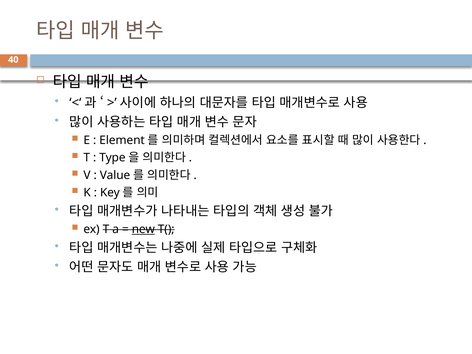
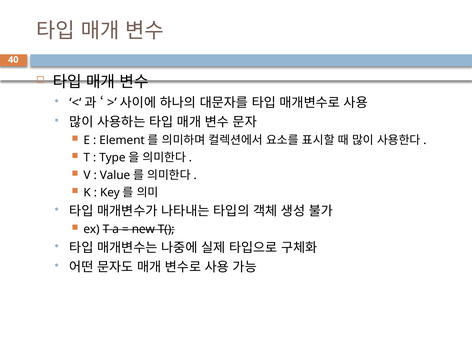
new underline: present -> none (143, 229)
